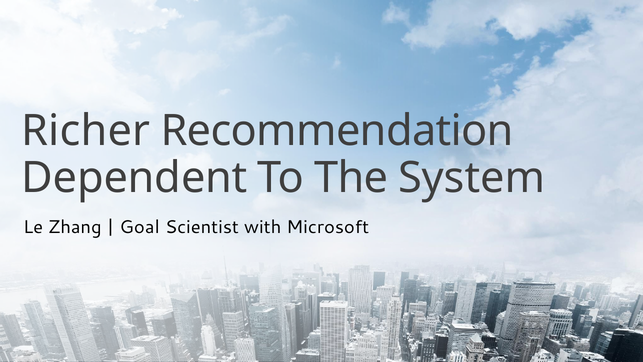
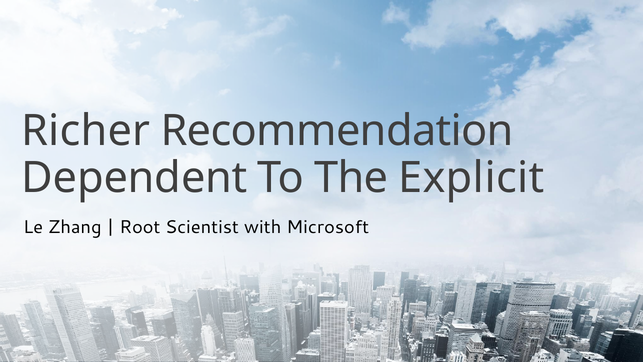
System: System -> Explicit (471, 178)
Goal: Goal -> Root (140, 227)
